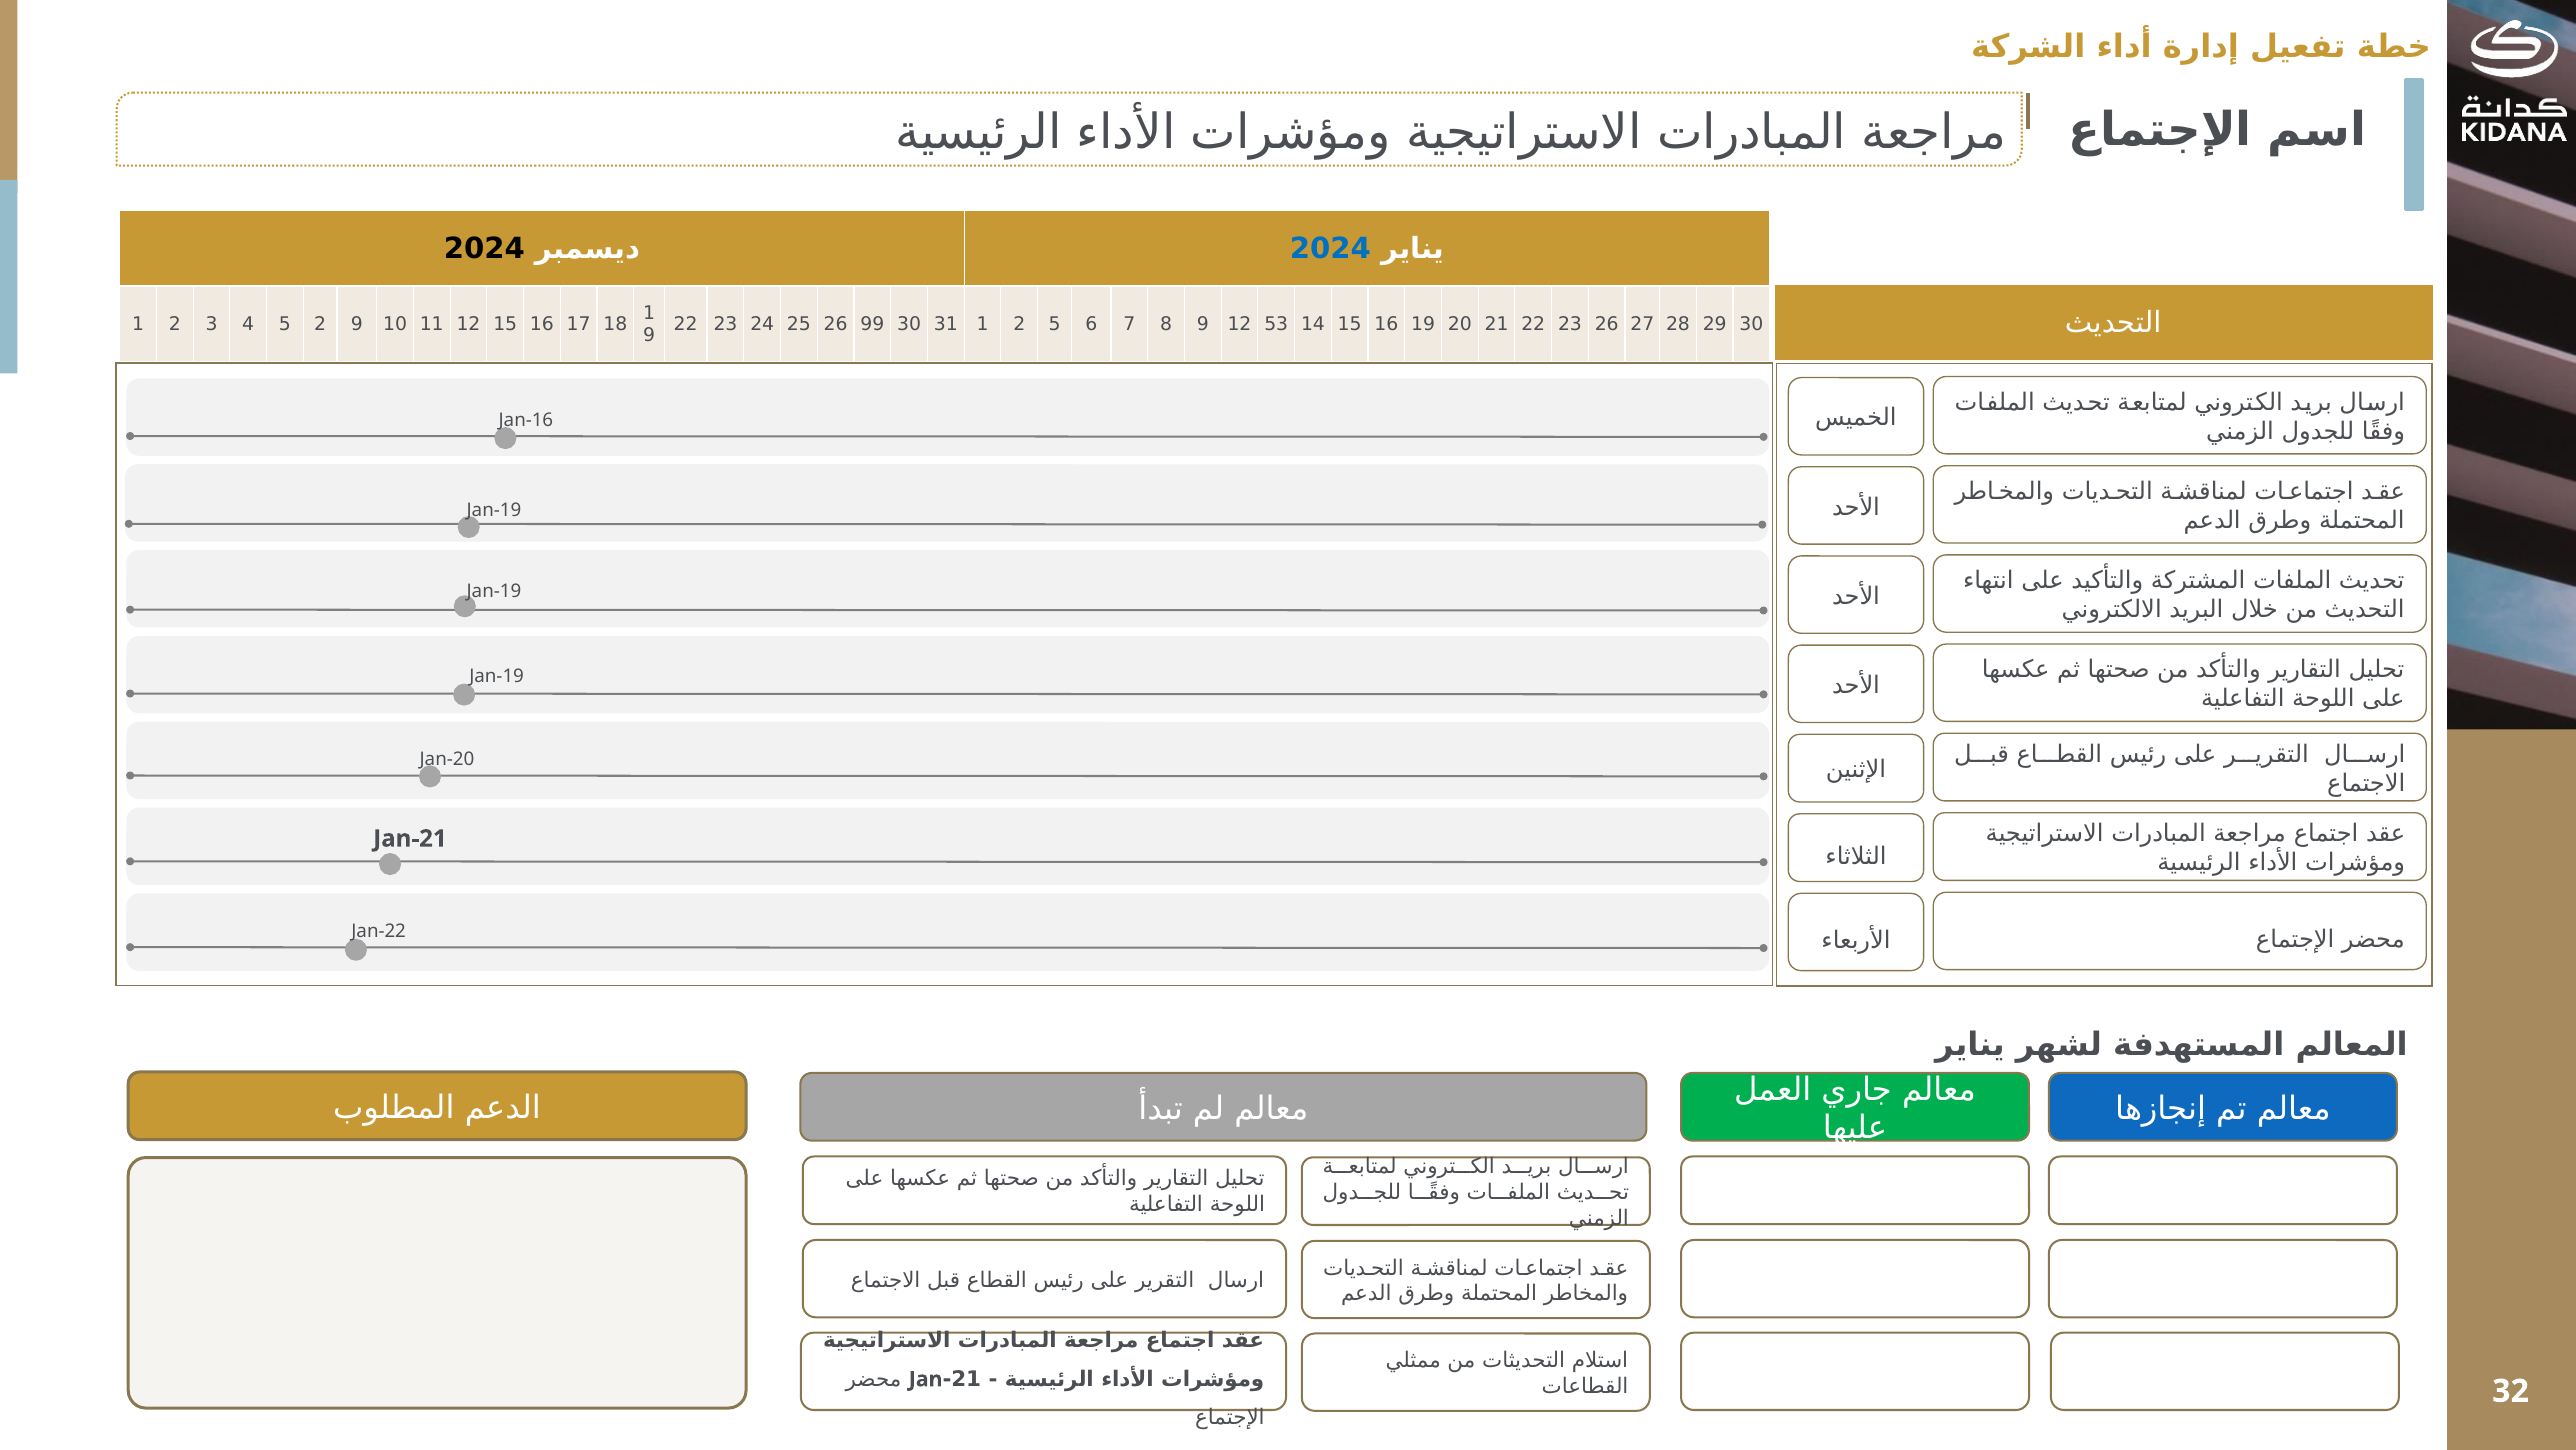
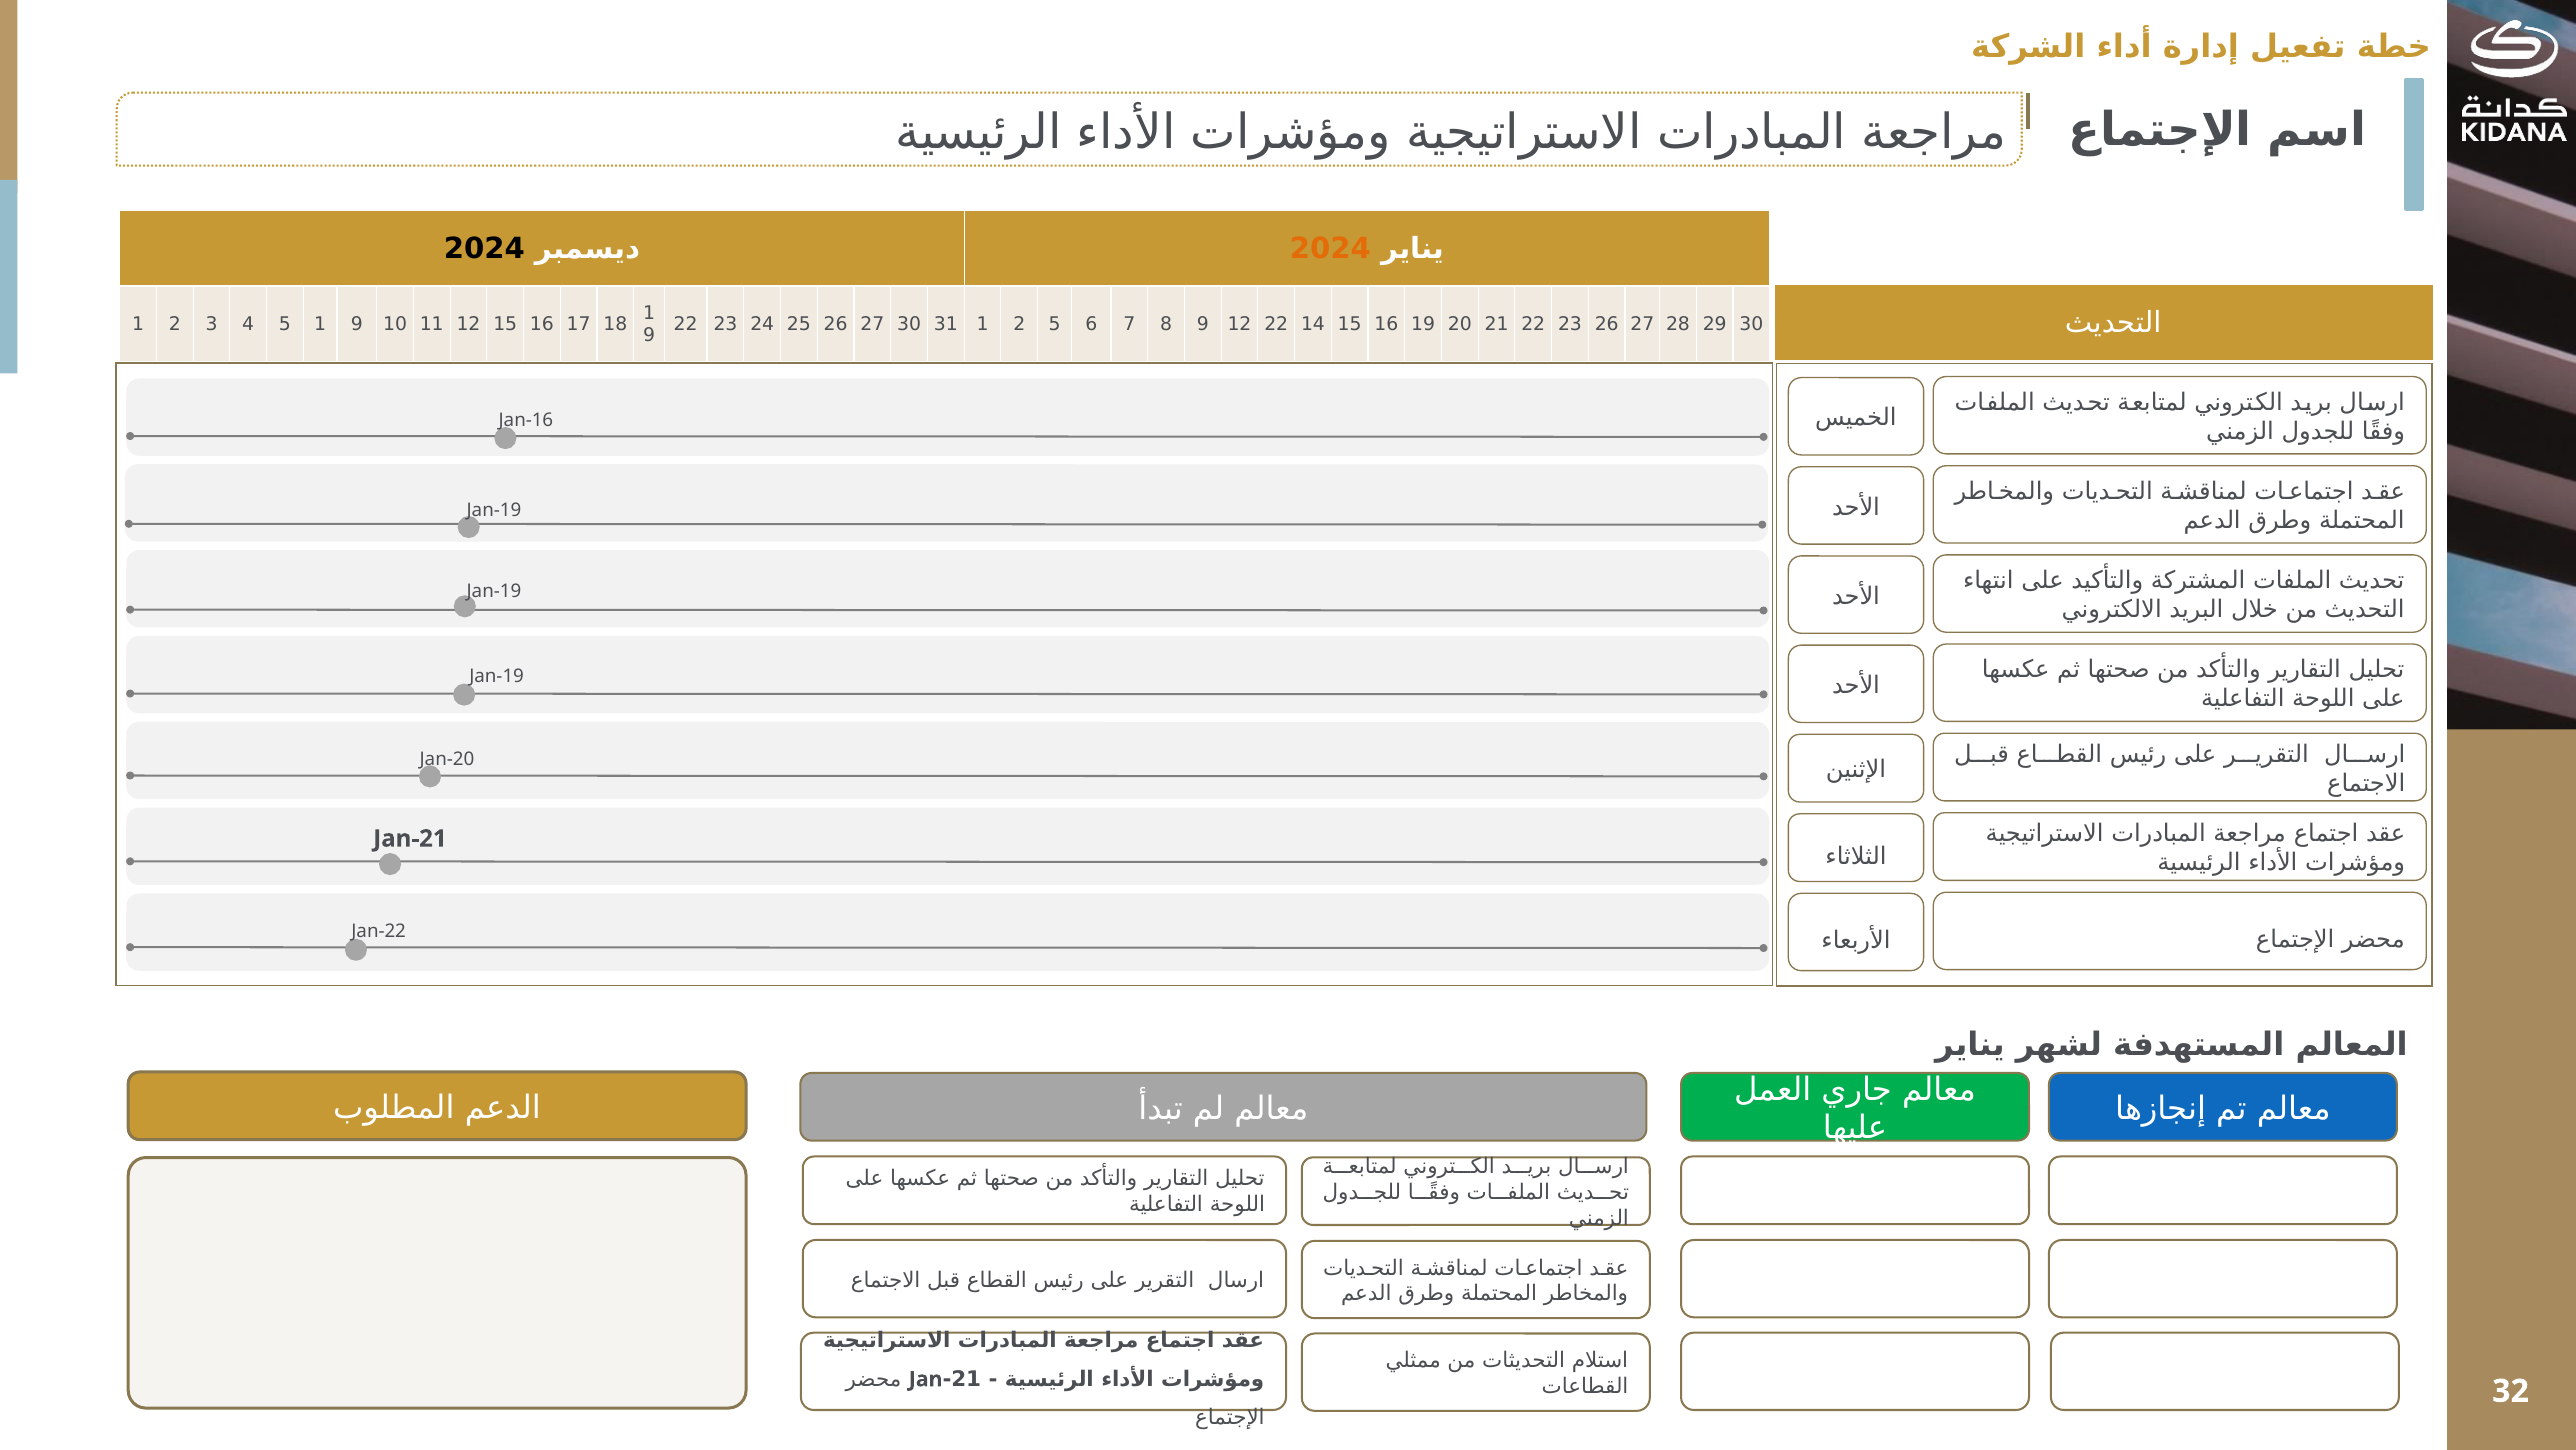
2024 colour: blue -> orange (1330, 249)
5 2: 2 -> 1 (320, 324)
25 26 99: 99 -> 27 (872, 324)
12 53: 53 -> 22 (1276, 324)
